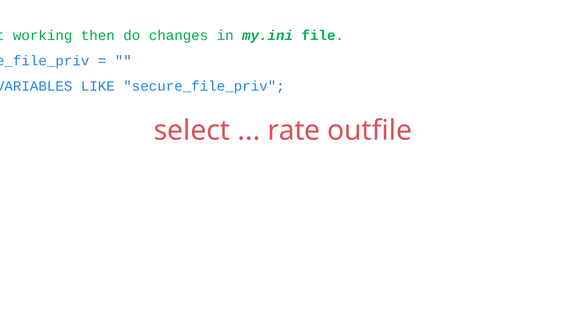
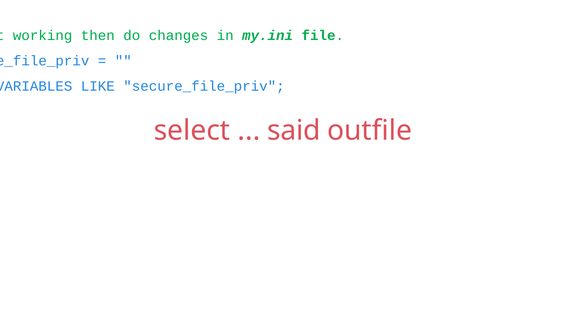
rate: rate -> said (294, 131)
